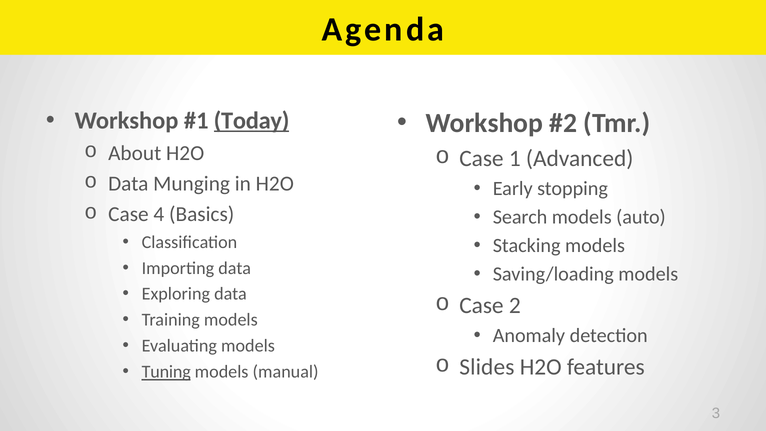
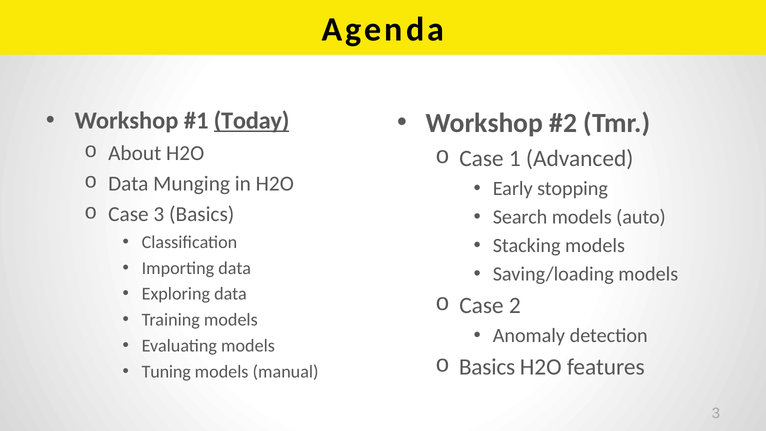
Case 4: 4 -> 3 (159, 214)
Slides: Slides -> Basics (487, 367)
Tuning underline: present -> none (166, 372)
